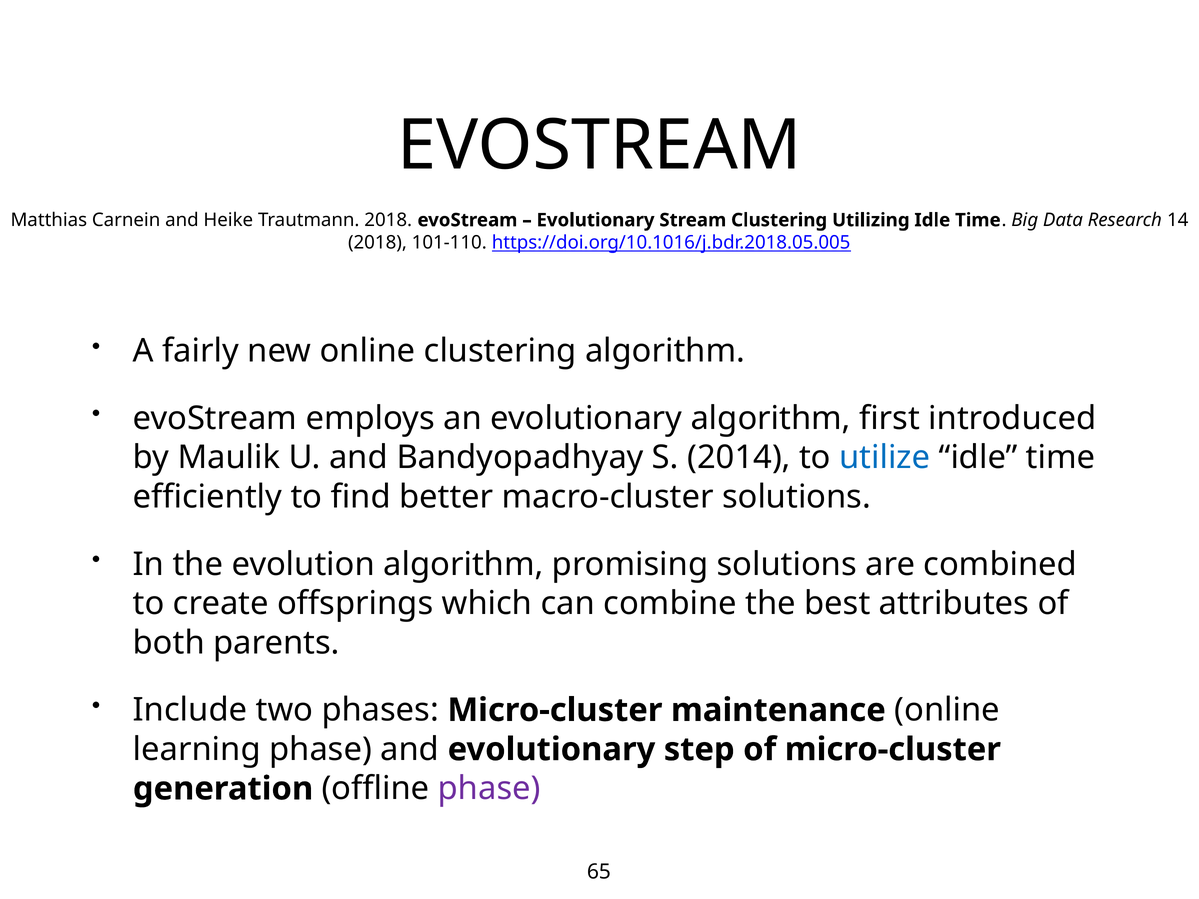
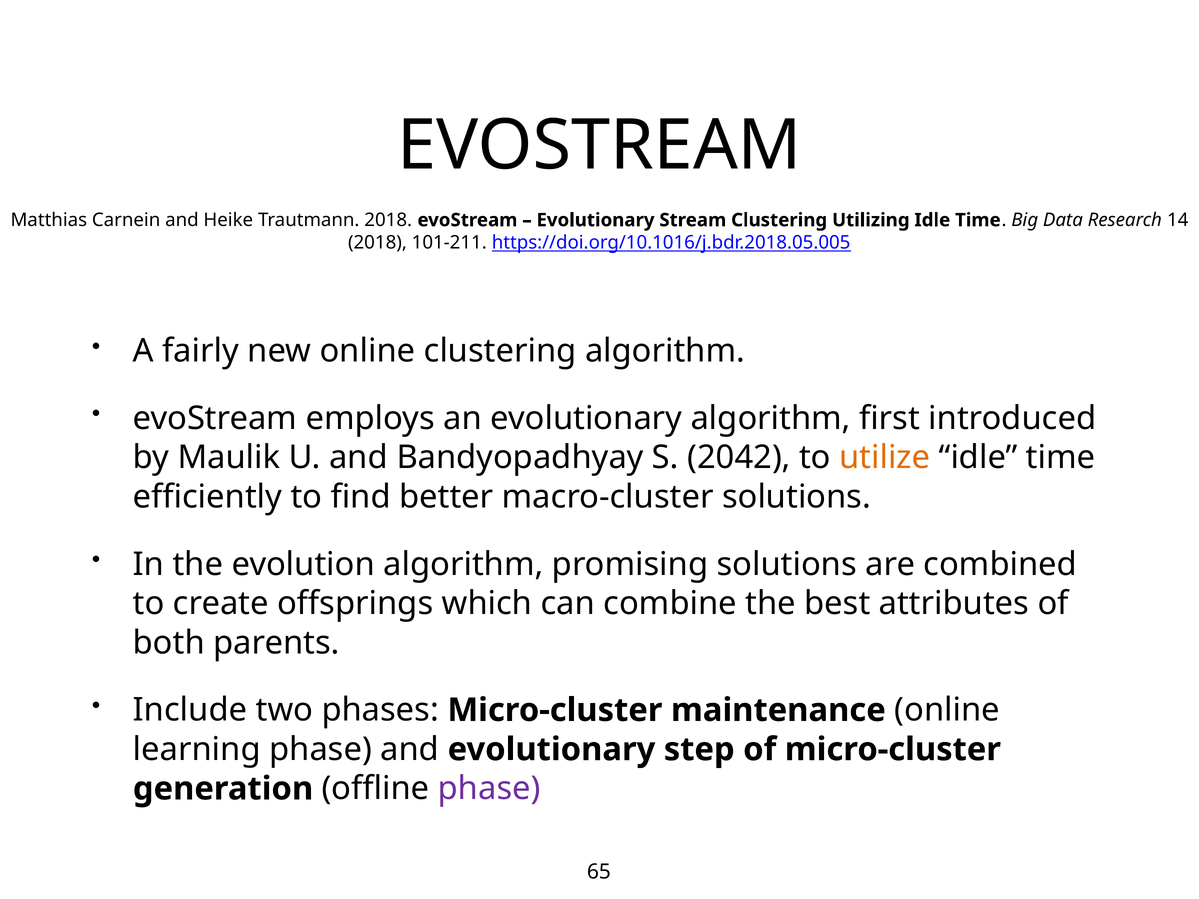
101-110: 101-110 -> 101-211 (449, 243)
2014: 2014 -> 2042 (739, 458)
utilize colour: blue -> orange (885, 458)
